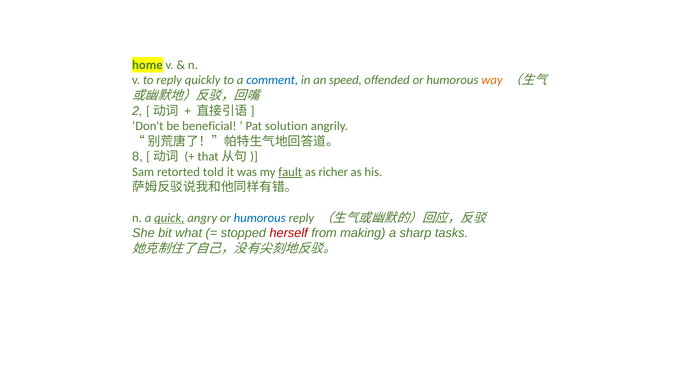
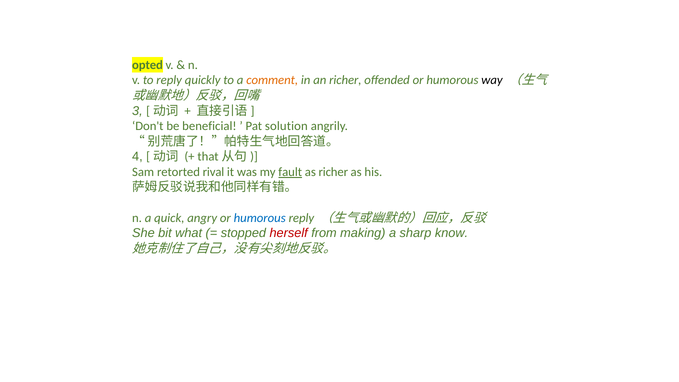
home: home -> opted (148, 65)
comment colour: blue -> orange (272, 80)
an speed: speed -> richer (345, 80)
way colour: orange -> black (492, 80)
2: 2 -> 3 (137, 111)
8: 8 -> 4 (137, 157)
told: told -> rival (213, 172)
quick underline: present -> none (169, 218)
tasks: tasks -> know (452, 233)
